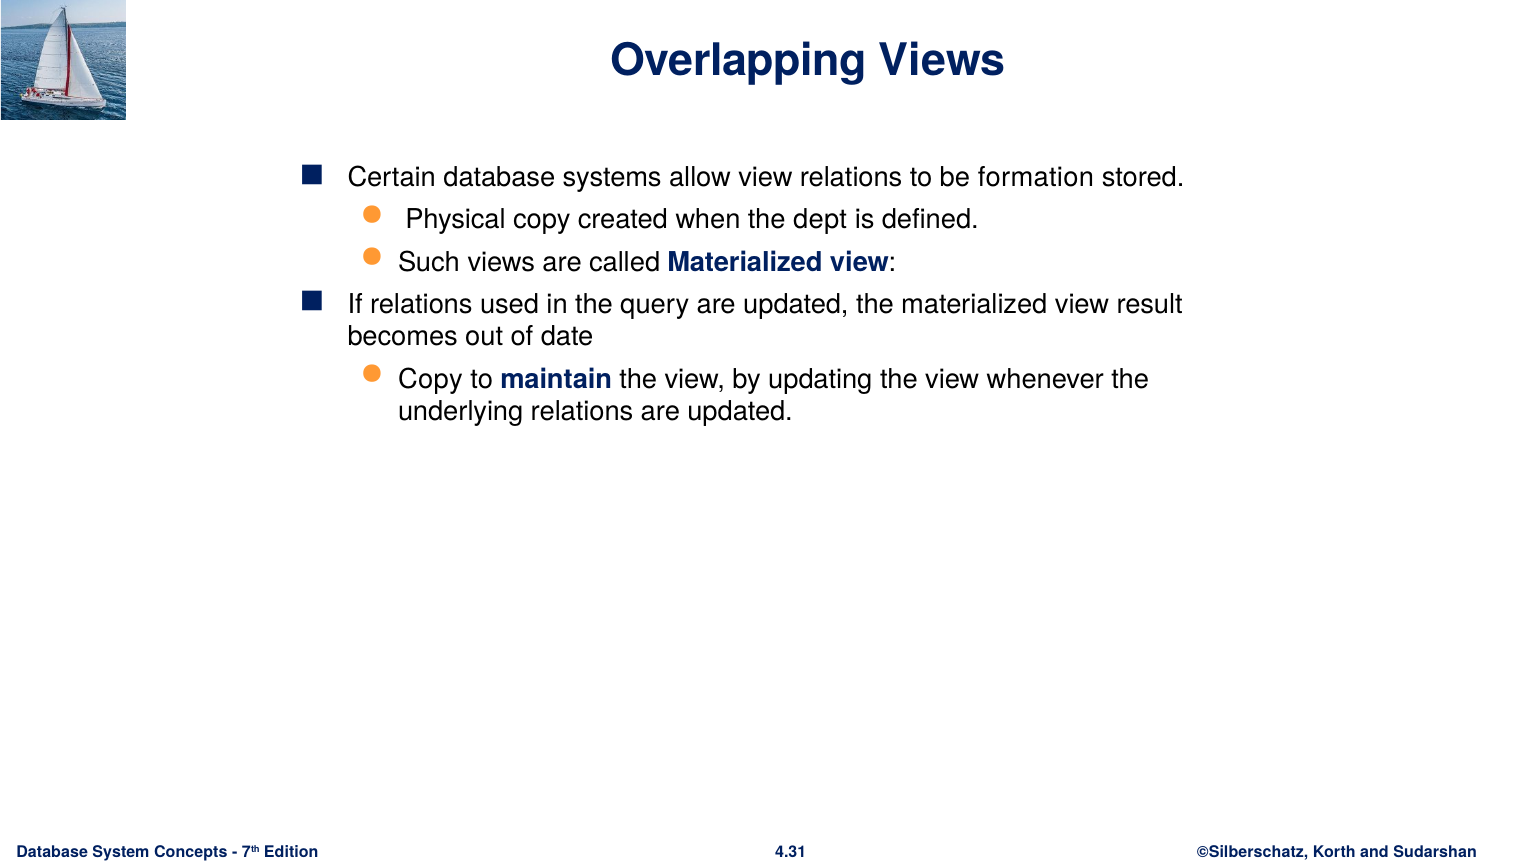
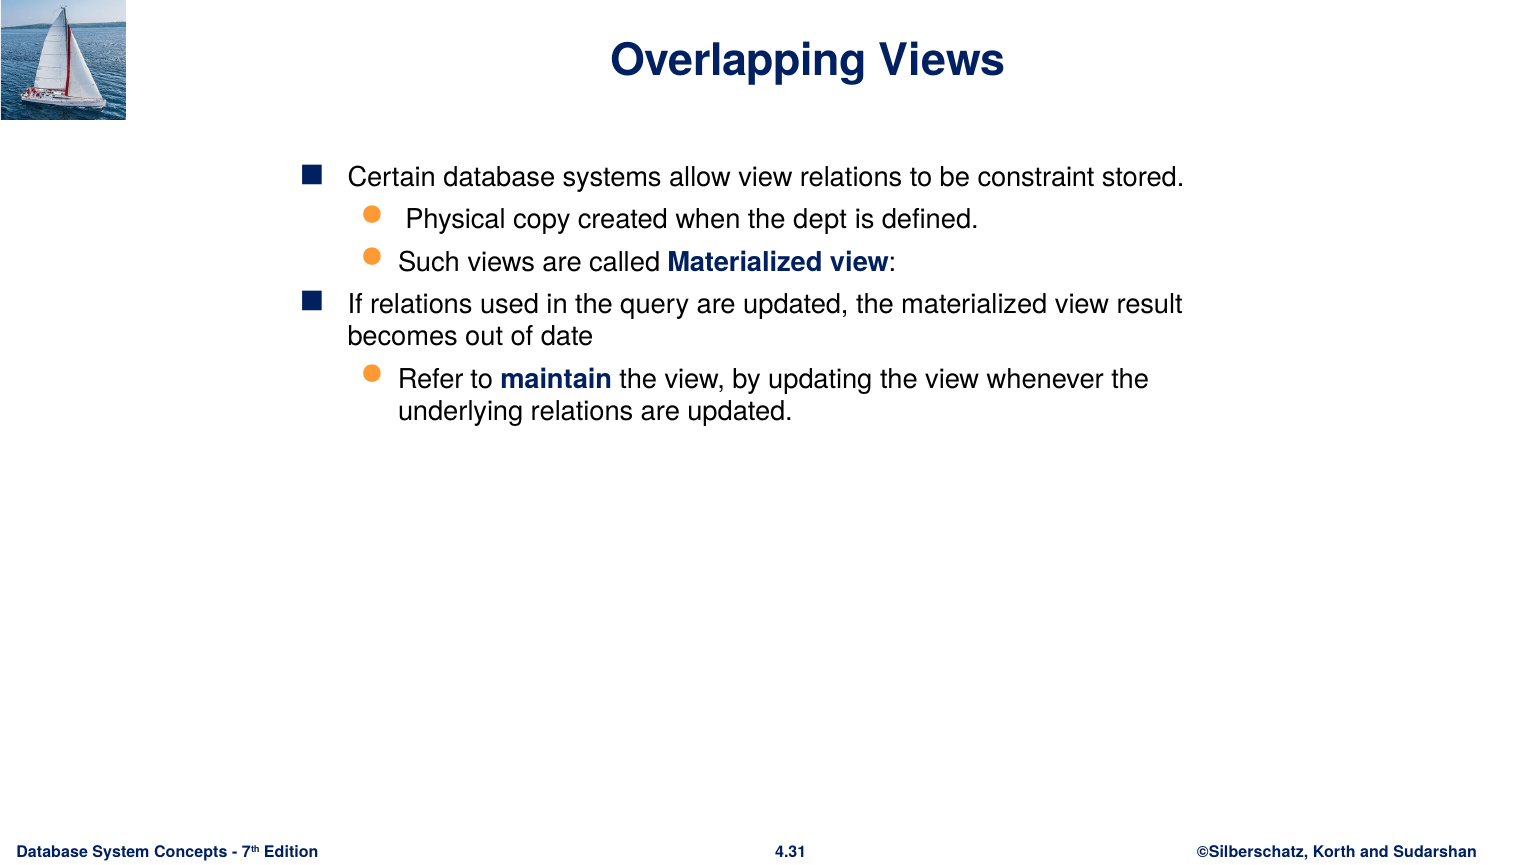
formation: formation -> constraint (1036, 178)
Copy: Copy -> Refer (431, 379)
